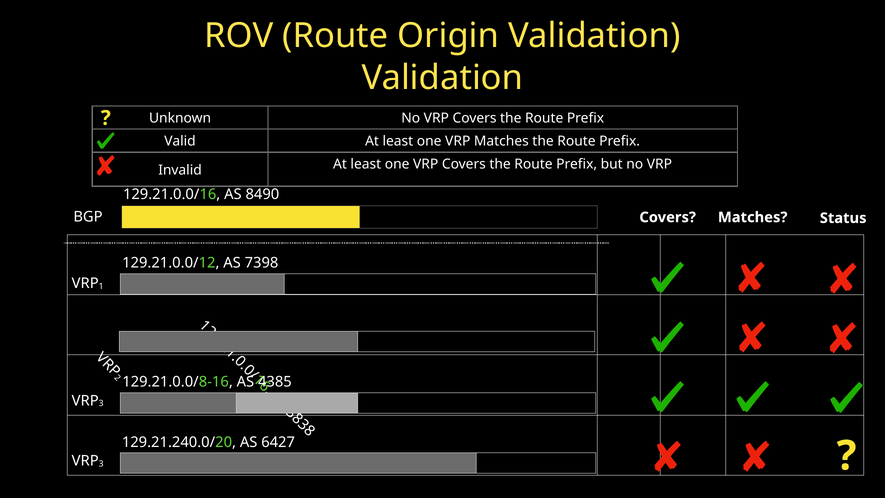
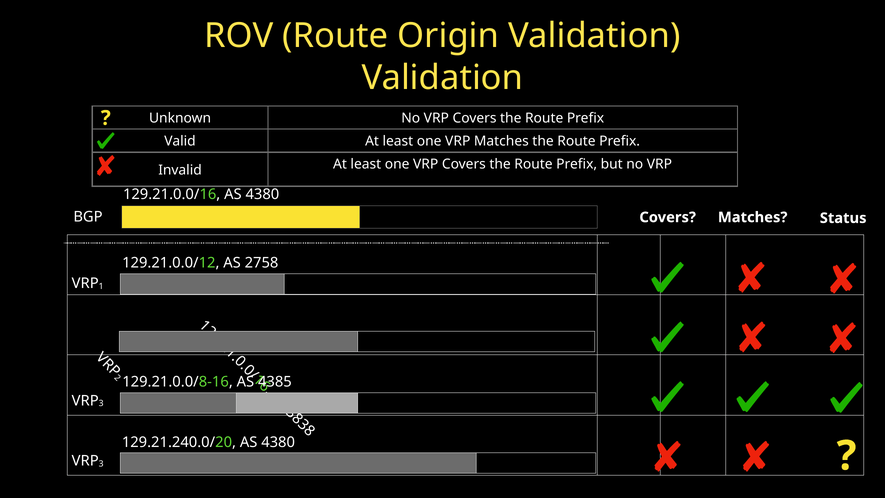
129.21.0.0/16 AS 8490: 8490 -> 4380 (262, 194)
7398: 7398 -> 2758 (262, 263)
129.21.240.0/20 AS 6427: 6427 -> 4380 (278, 442)
